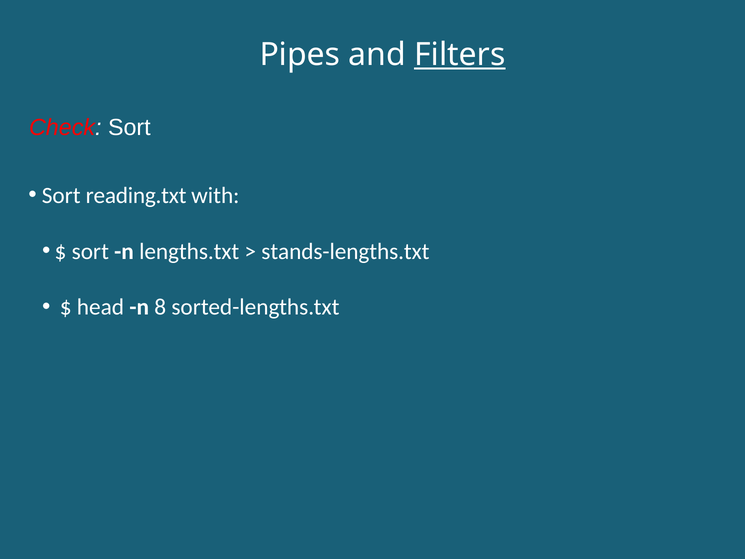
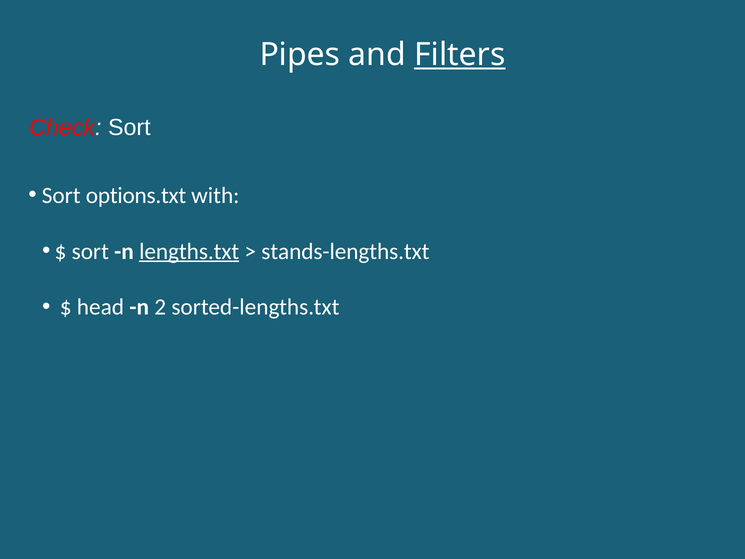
reading.txt: reading.txt -> options.txt (136, 195)
lengths.txt underline: none -> present (189, 251)
8: 8 -> 2 (160, 307)
